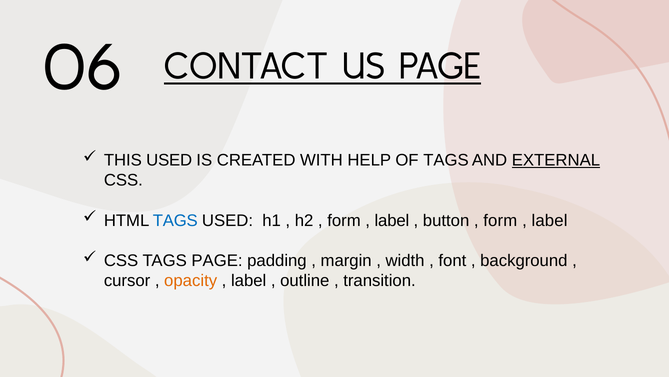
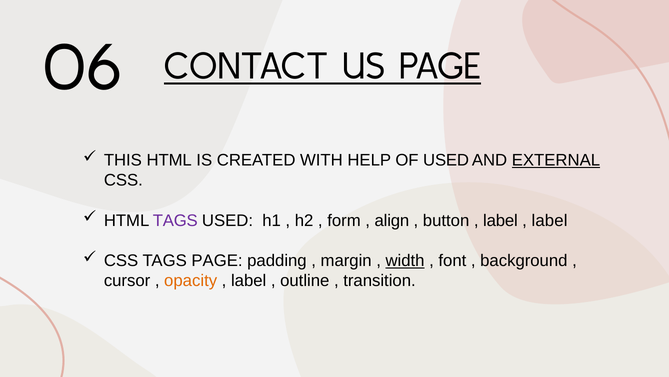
THIS USED: USED -> HTML (169, 160)
OF TAGS: TAGS -> USED (446, 160)
TAGS colour: blue -> purple (175, 220)
label: label -> align (392, 220)
form: form -> label (500, 220)
width underline: none -> present (405, 260)
